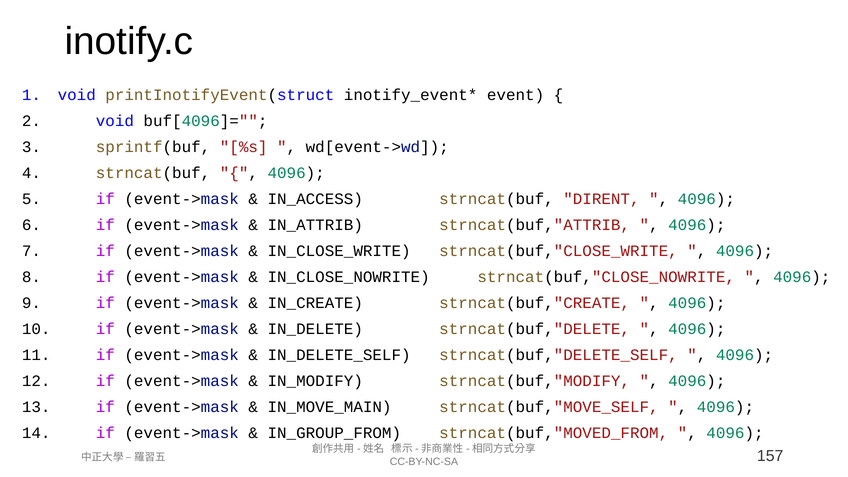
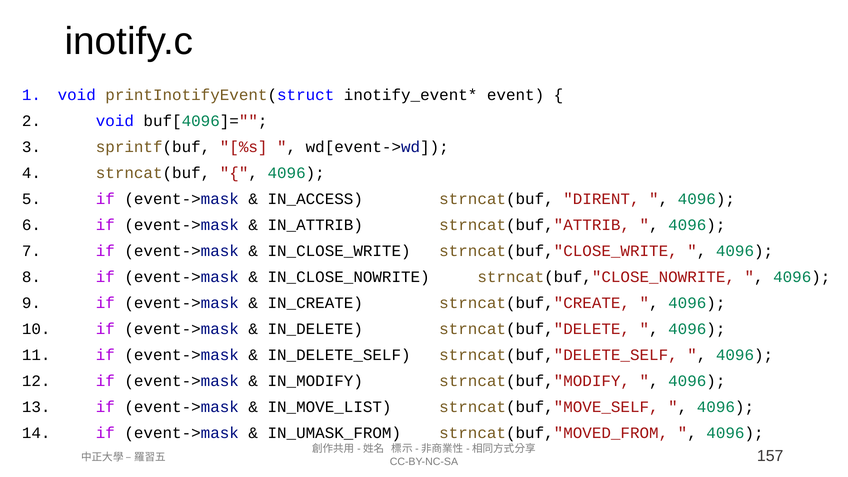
IN_MOVE_MAIN: IN_MOVE_MAIN -> IN_MOVE_LIST (330, 407)
IN_GROUP_FROM: IN_GROUP_FROM -> IN_UMASK_FROM (334, 433)
